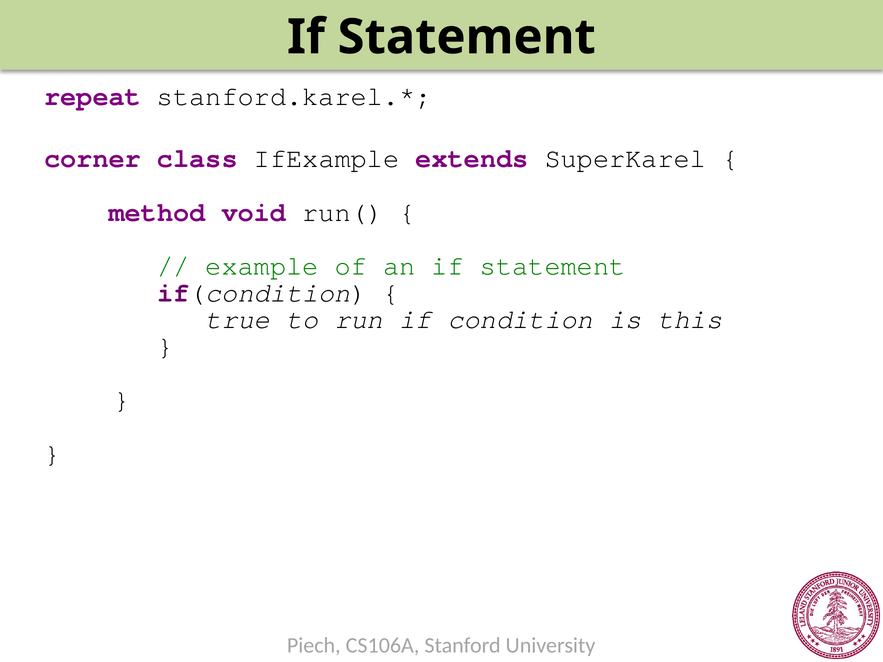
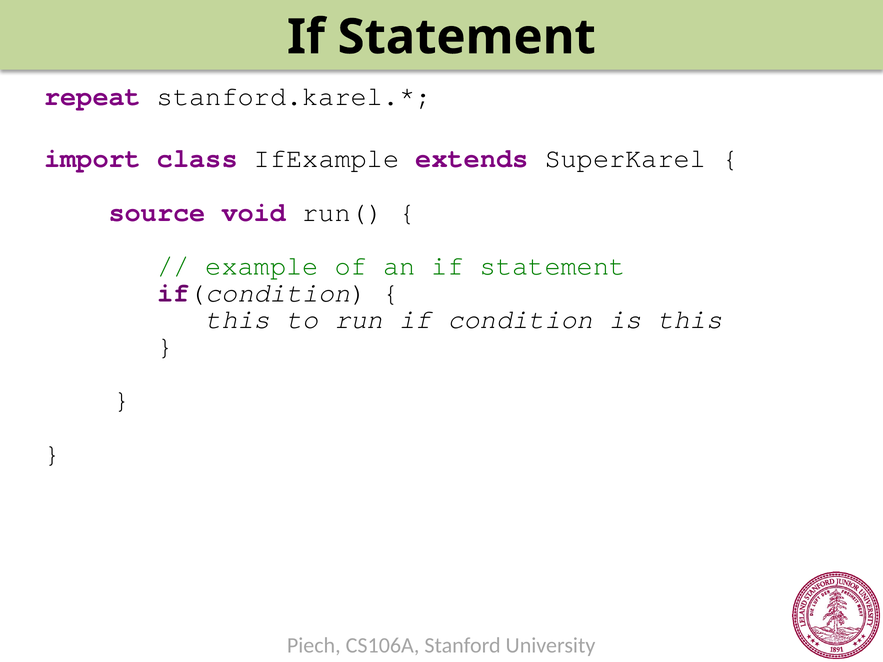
corner: corner -> import (93, 158)
method: method -> source (157, 212)
true: true -> this (238, 320)
